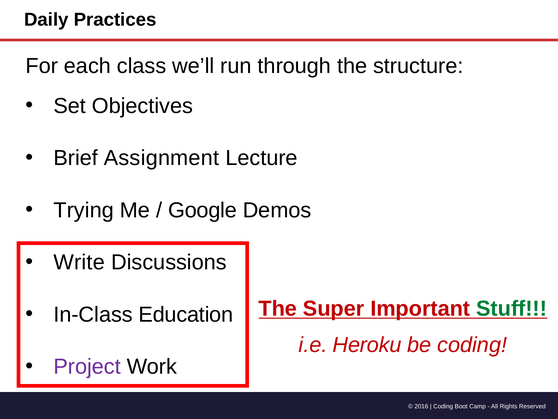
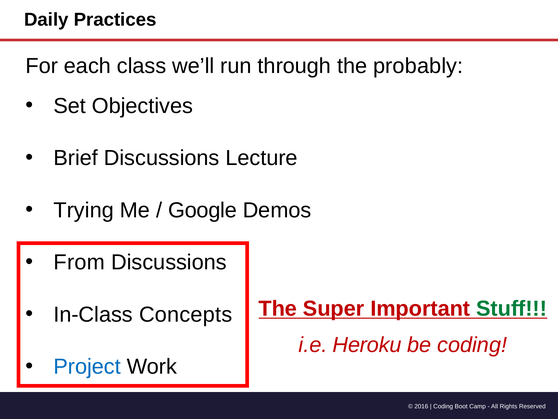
structure: structure -> probably (418, 66)
Brief Assignment: Assignment -> Discussions (162, 158)
Write: Write -> From (79, 262)
Education: Education -> Concepts (186, 314)
Project colour: purple -> blue (87, 366)
